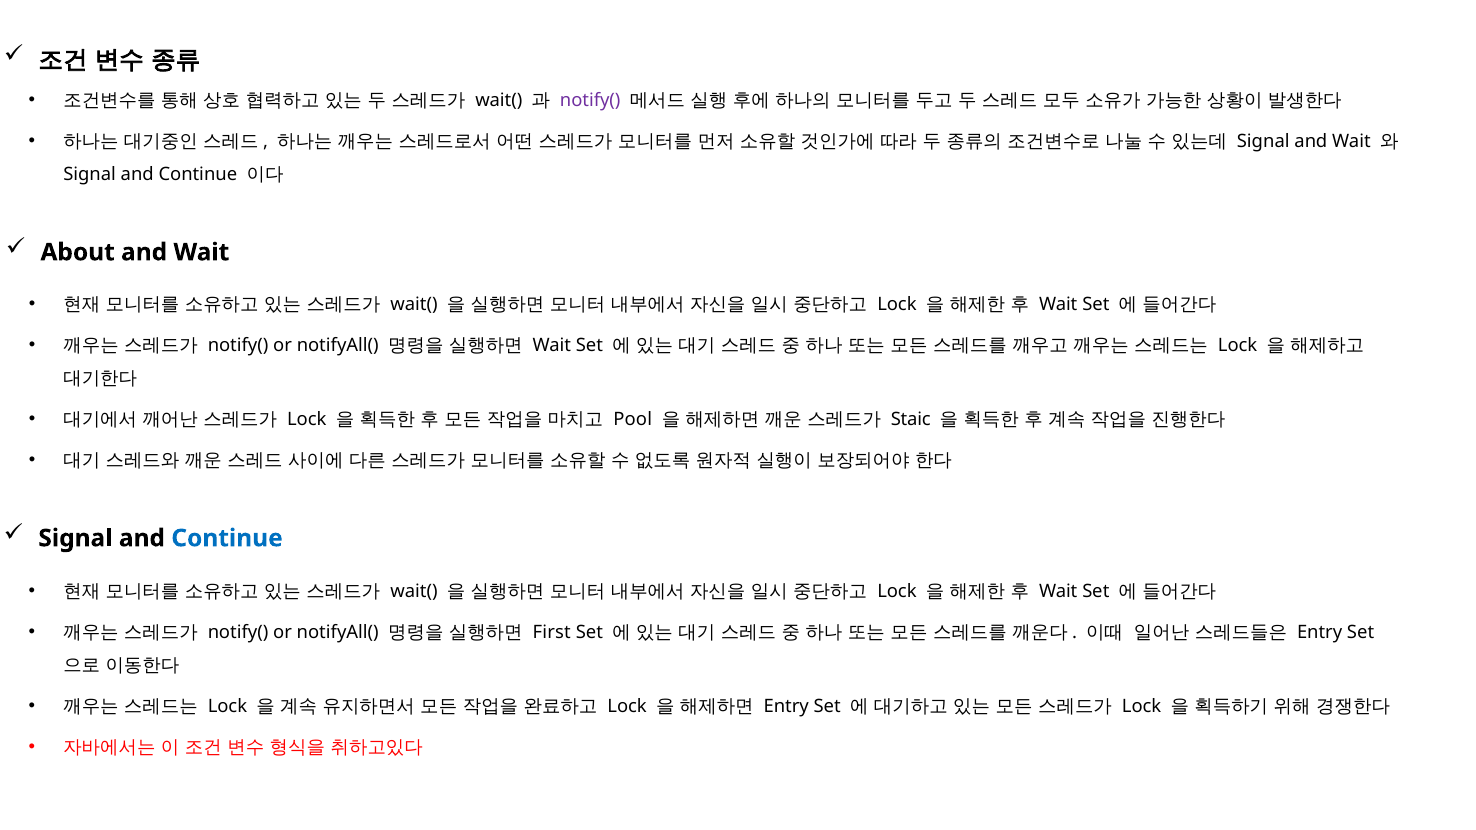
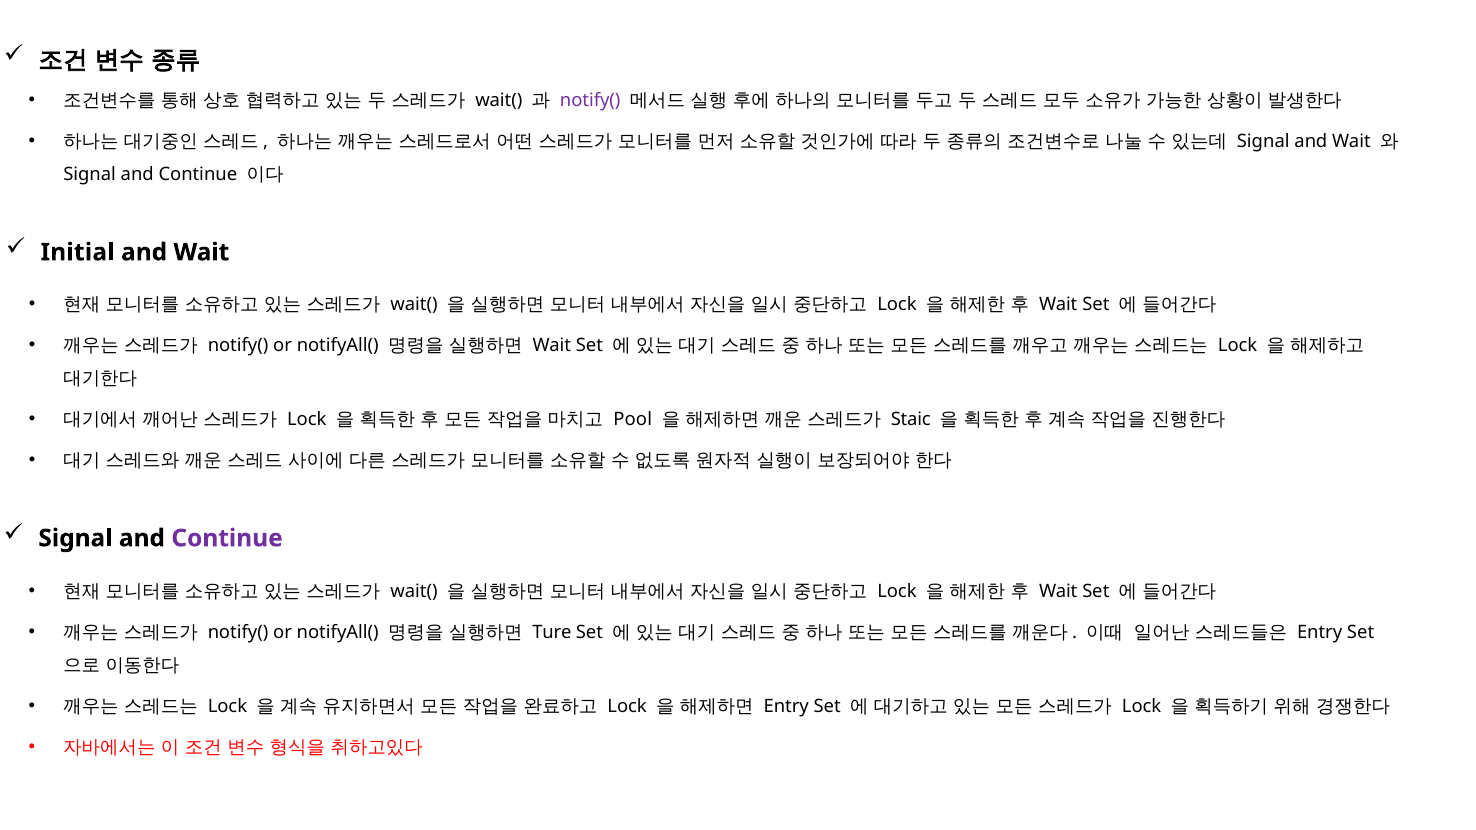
About: About -> Initial (78, 252)
Continue colour: blue -> purple (227, 538)
First: First -> Ture (552, 632)
